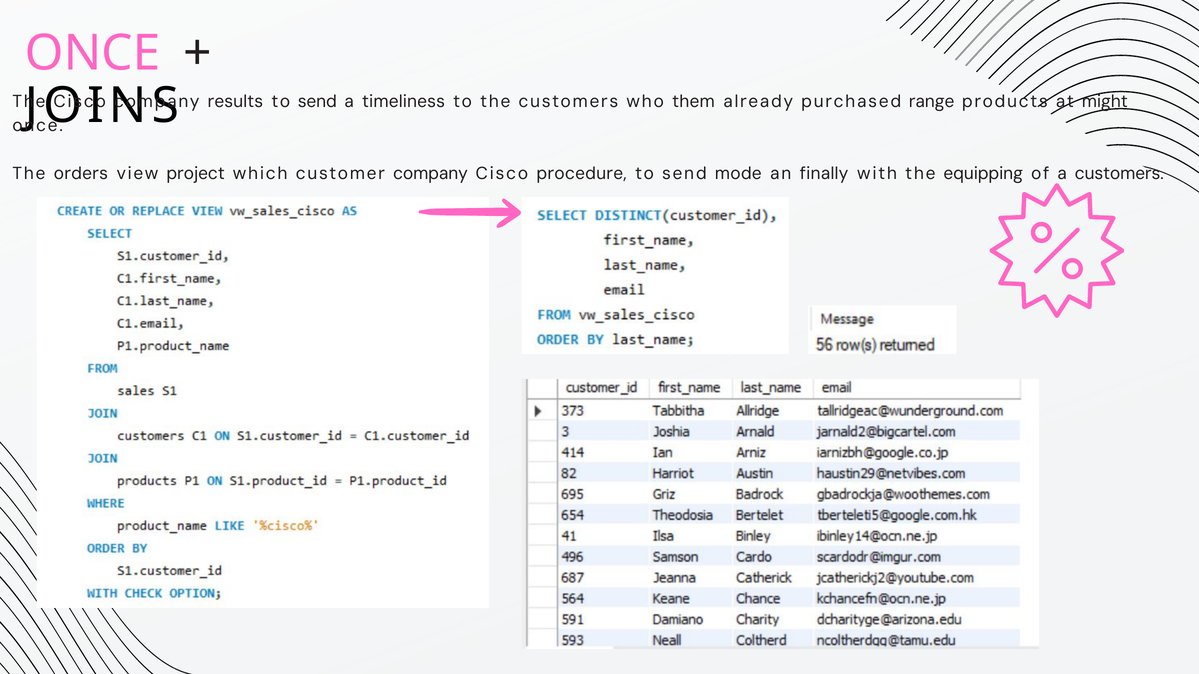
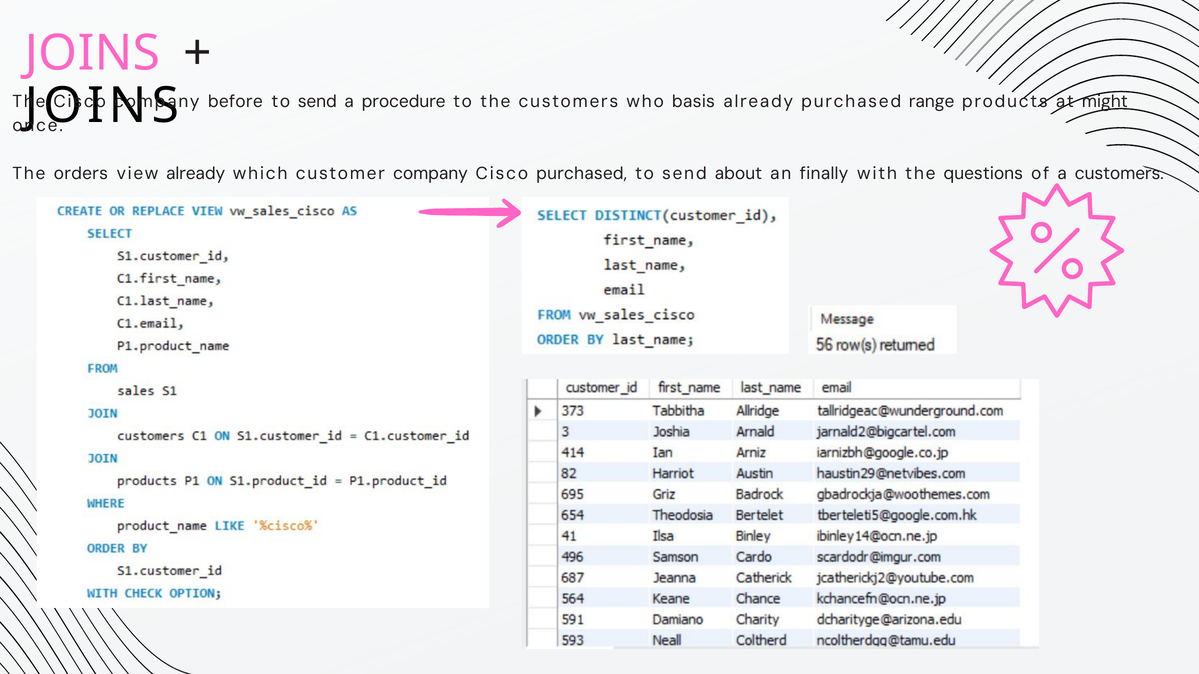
ONCE: ONCE -> JOINS (92, 53)
results: results -> before (235, 101)
timeliness: timeliness -> procedure (404, 101)
them: them -> basis (693, 101)
view project: project -> already (196, 173)
Cisco procedure: procedure -> purchased (582, 173)
mode: mode -> about (738, 173)
equipping: equipping -> questions (983, 173)
